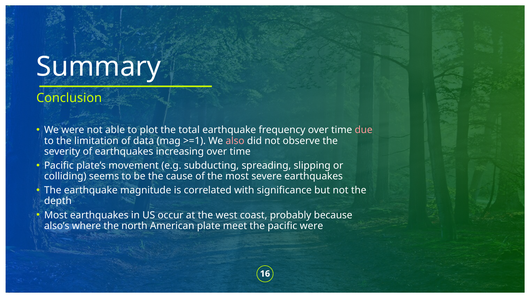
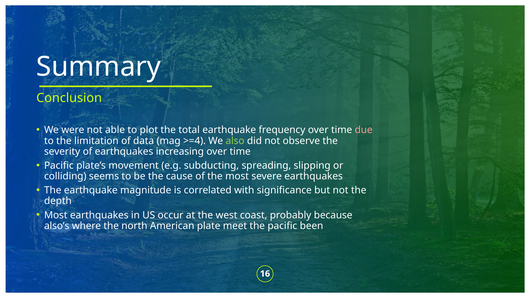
>=1: >=1 -> >=4 (194, 141)
also colour: pink -> light green (235, 141)
pacific were: were -> been (312, 226)
